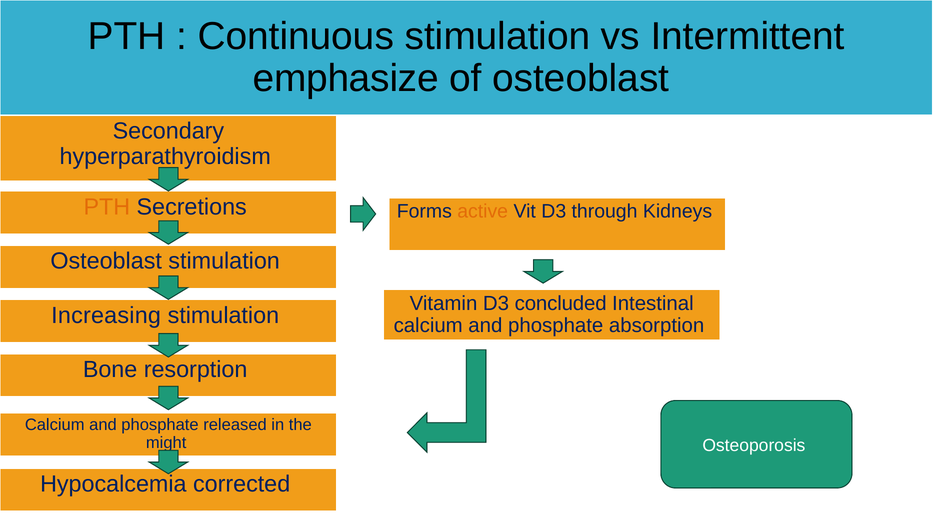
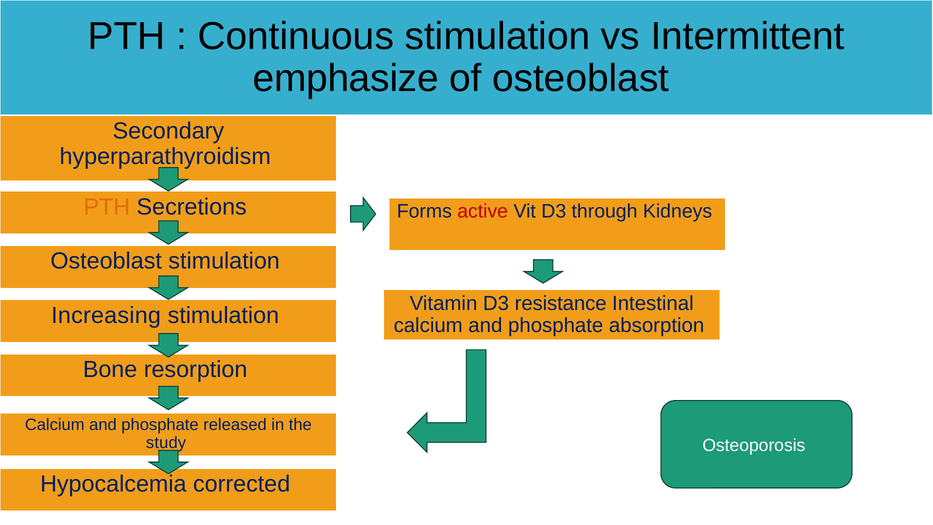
active colour: orange -> red (483, 211)
concluded: concluded -> resistance (561, 303)
might: might -> study (166, 443)
